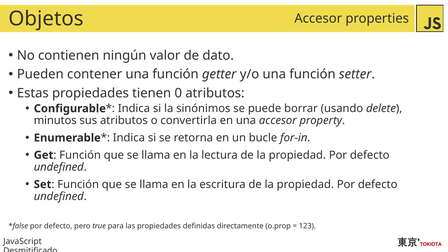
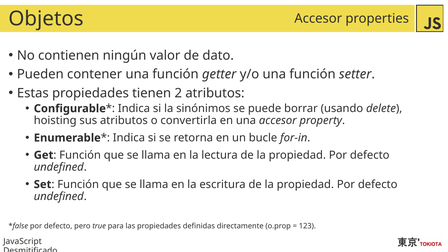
0: 0 -> 2 (178, 93)
minutos: minutos -> hoisting (55, 121)
